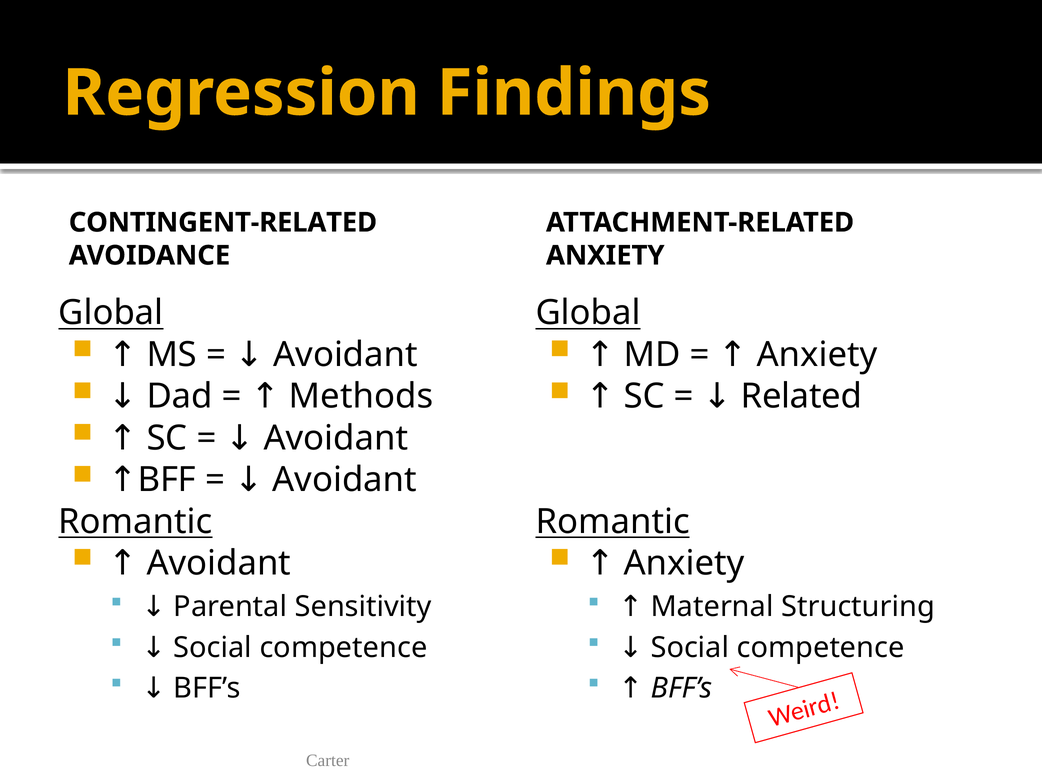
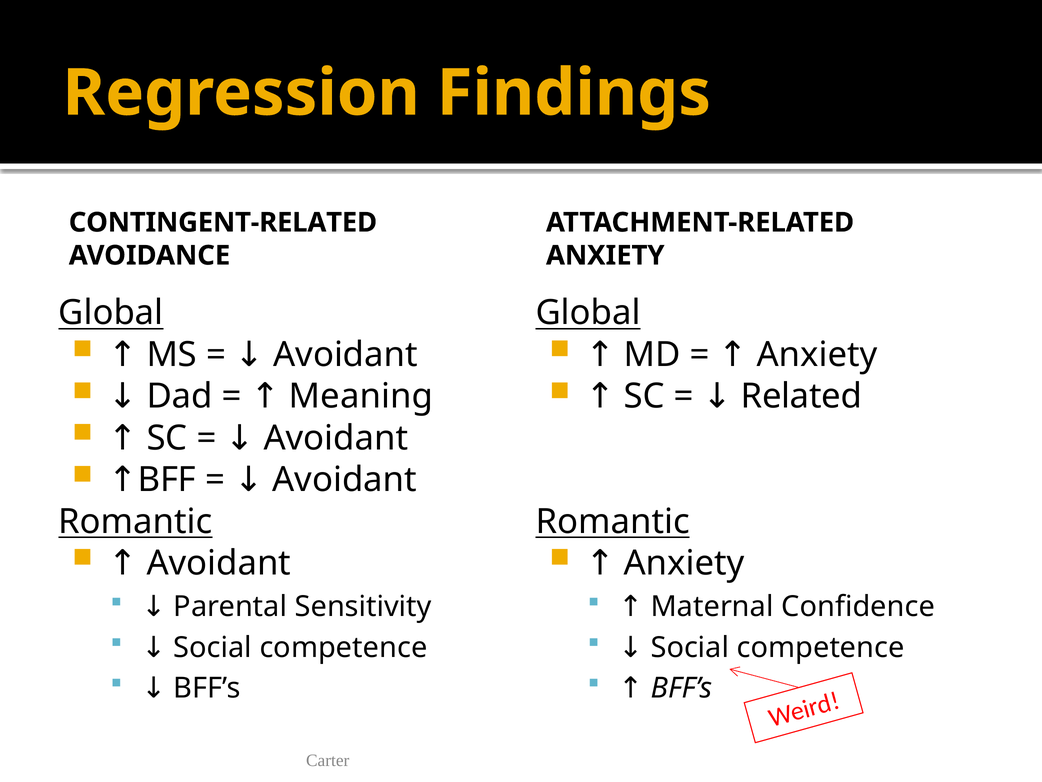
Methods: Methods -> Meaning (361, 396)
Structuring: Structuring -> Confidence (858, 607)
